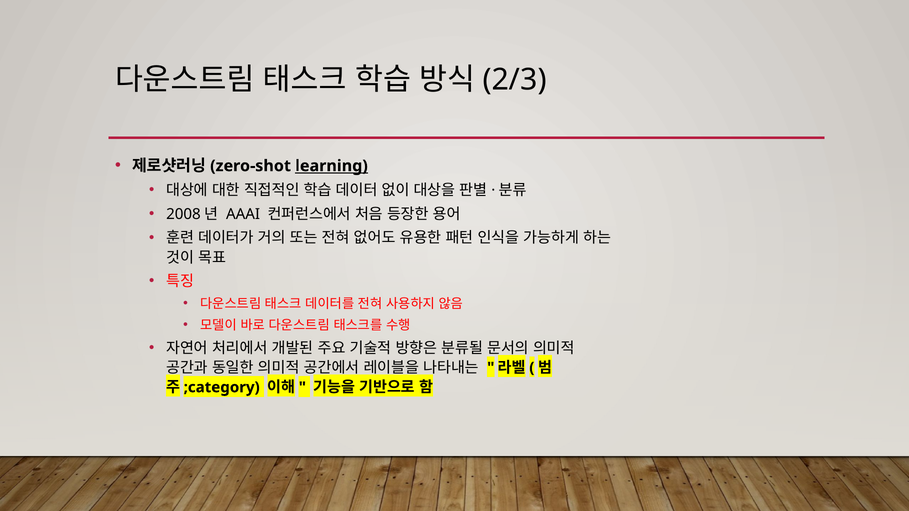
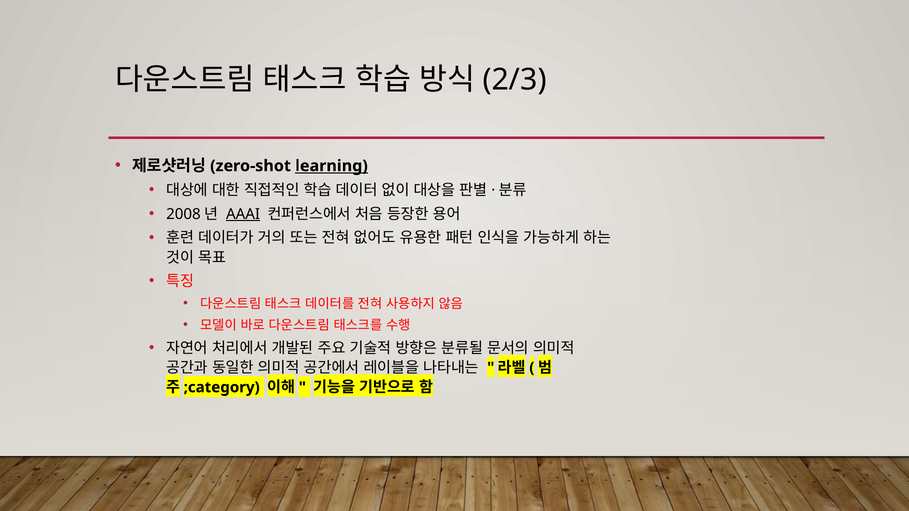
AAAI underline: none -> present (243, 214)
